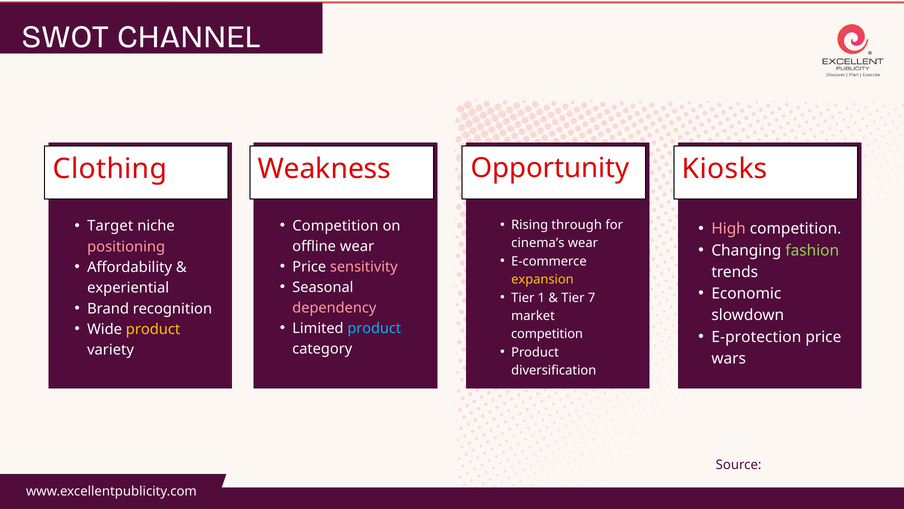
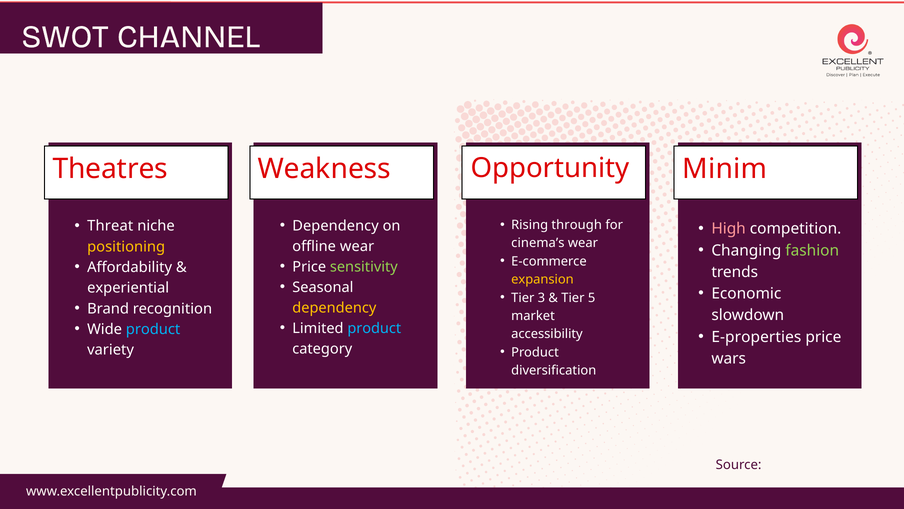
Kiosks: Kiosks -> Minim (725, 169)
Clothing: Clothing -> Theatres (110, 169)
Target: Target -> Threat (110, 226)
Competition: Competition -> Dependency (336, 226)
positioning colour: pink -> yellow (126, 246)
sensitivity colour: pink -> light green (364, 267)
1: 1 -> 3 (541, 297)
7: 7 -> 5 (592, 297)
dependency colour: pink -> yellow (334, 308)
product colour: yellow -> light blue (153, 329)
E-protection: E-protection -> E-properties (756, 337)
competition: competition -> accessibility (547, 334)
